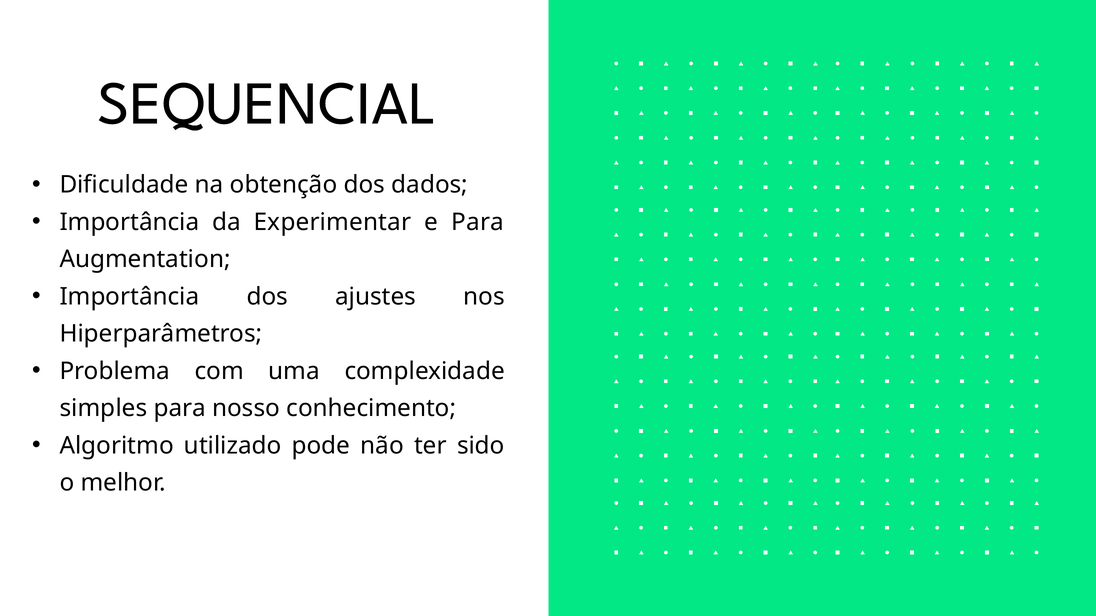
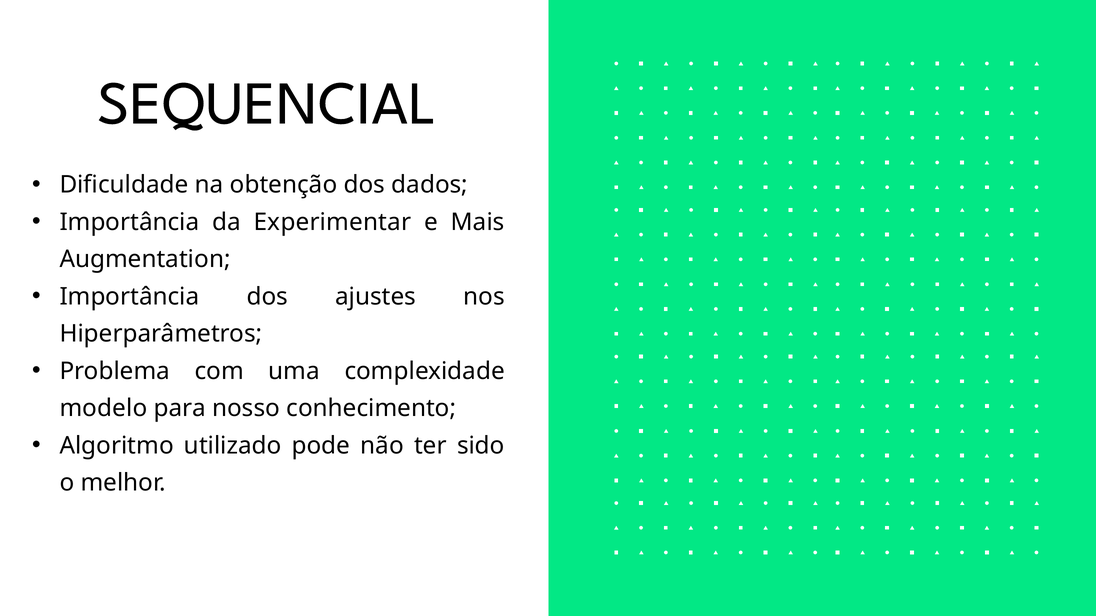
e Para: Para -> Mais (478, 222)
simples: simples -> modelo (103, 409)
